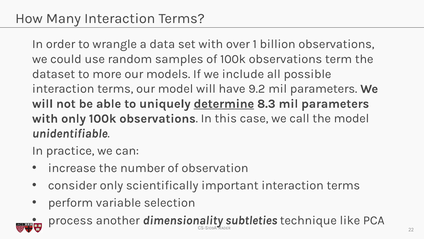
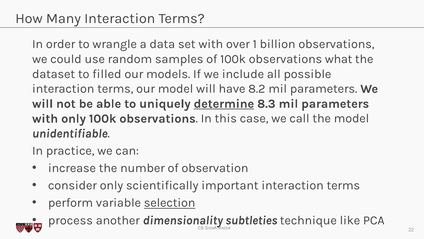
term: term -> what (339, 59)
more: more -> filled (107, 74)
9.2: 9.2 -> 8.2 (257, 89)
selection underline: none -> present (170, 202)
